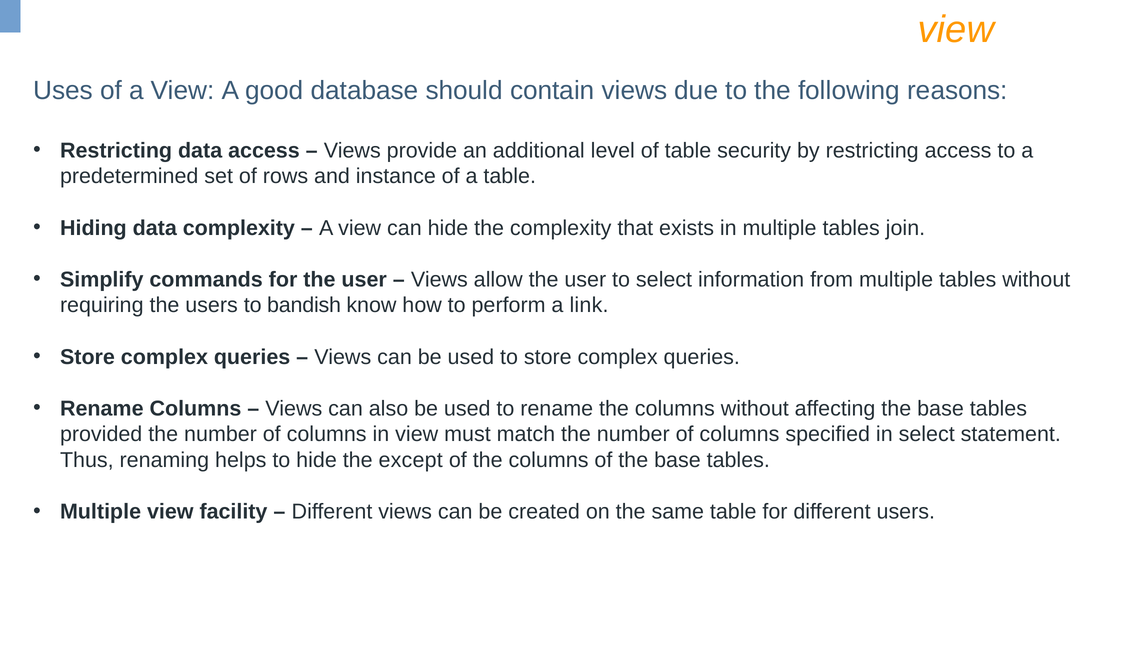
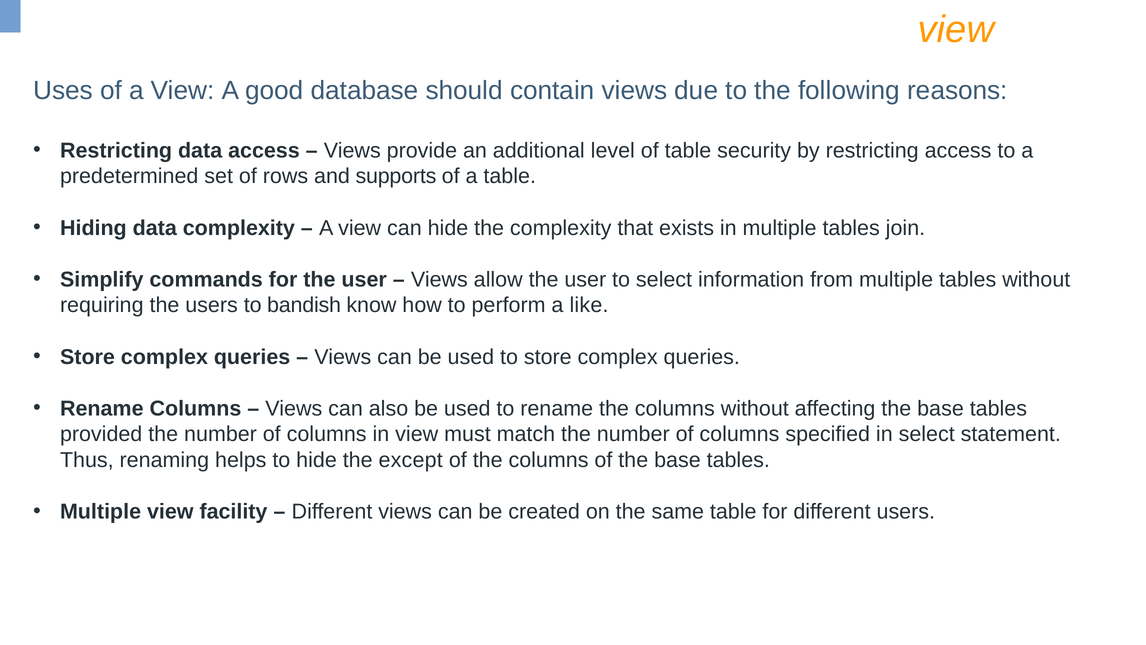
instance: instance -> supports (396, 176)
link: link -> like (589, 305)
